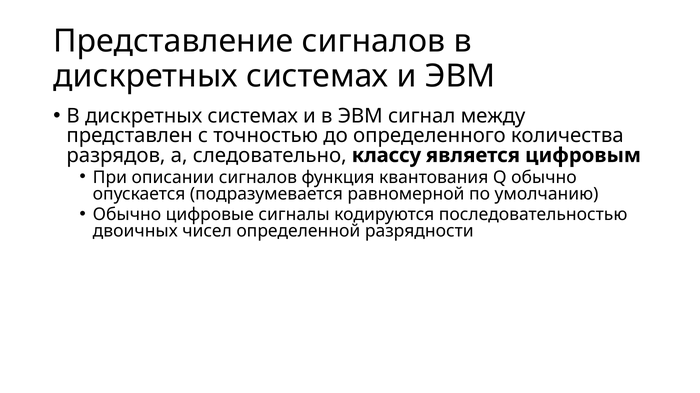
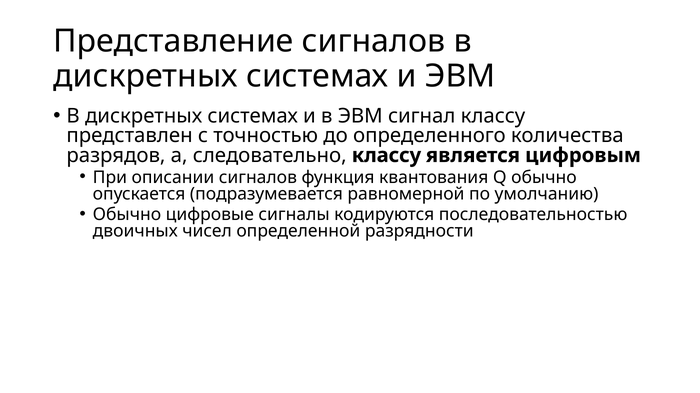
сигнал между: между -> классу (493, 116)
